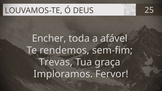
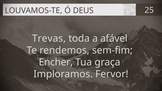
Encher: Encher -> Trevas (49, 38)
Trevas: Trevas -> Encher (56, 62)
